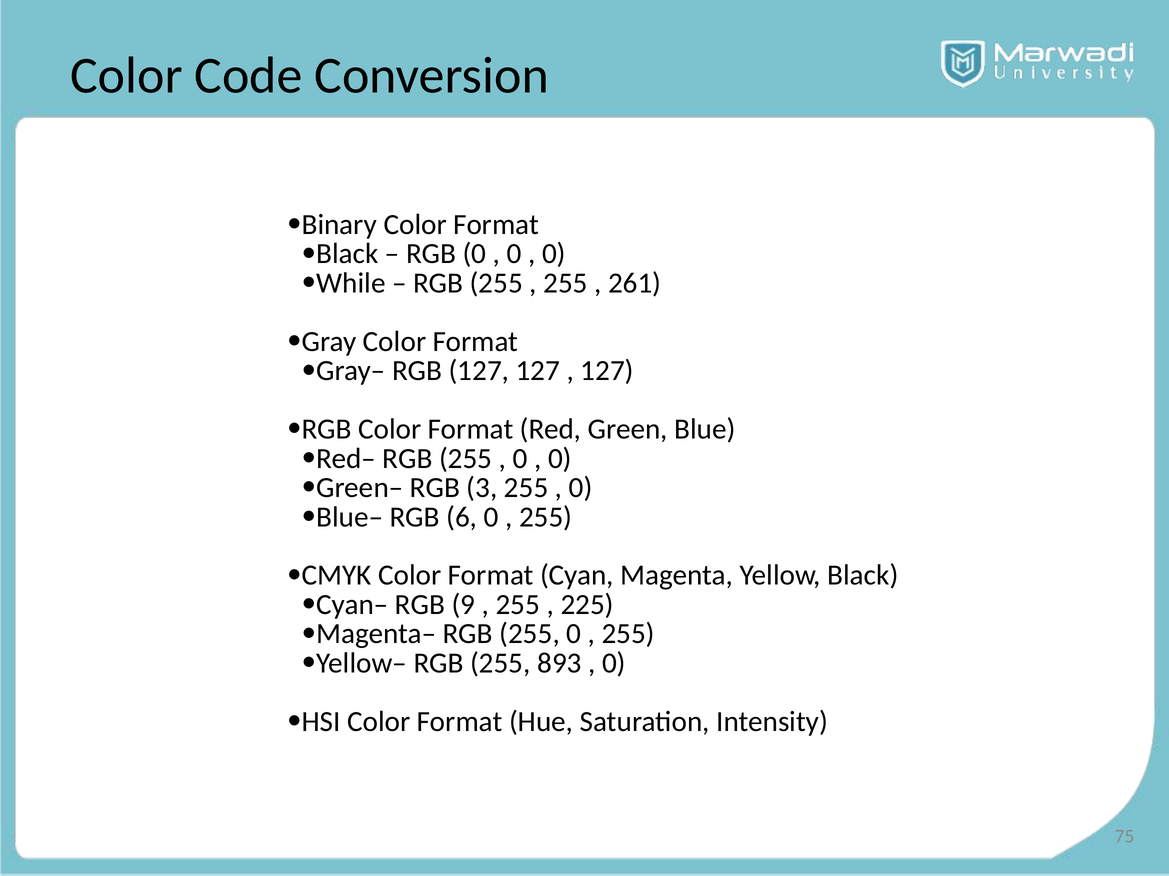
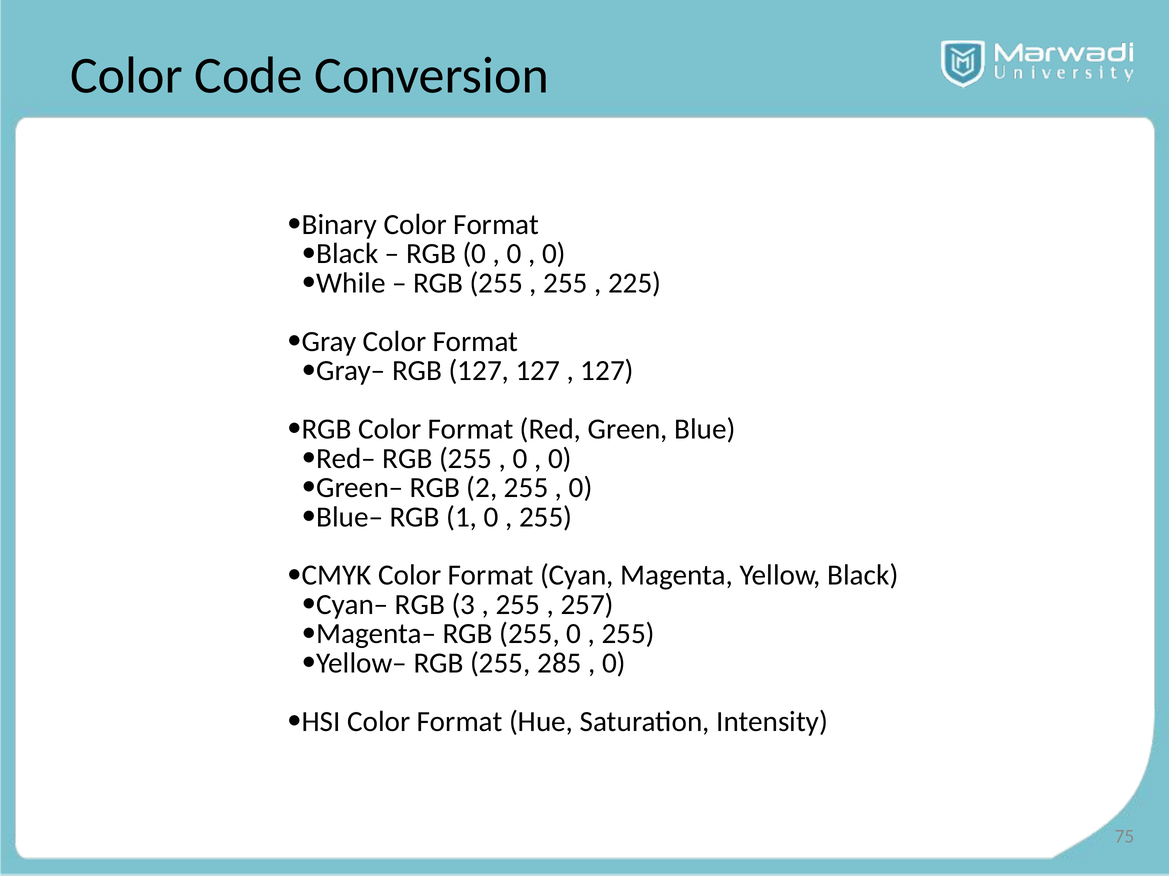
261: 261 -> 225 (635, 283)
3: 3 -> 2 (482, 488)
6: 6 -> 1 (462, 517)
9: 9 -> 3 (463, 605)
225: 225 -> 257 (587, 605)
893: 893 -> 285 (559, 664)
